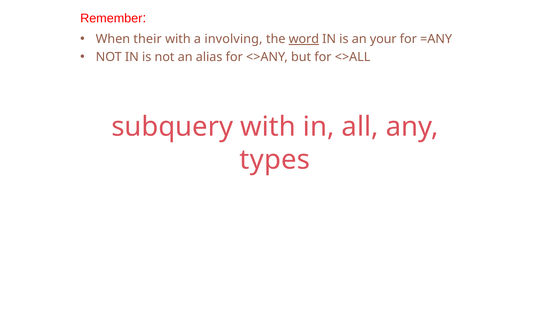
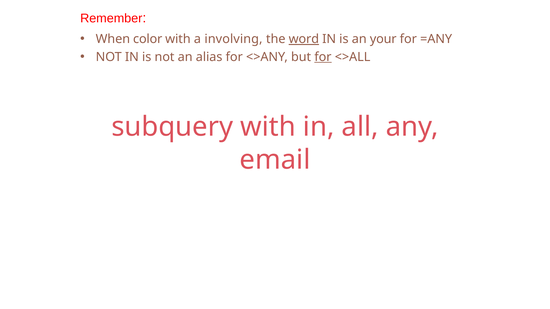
their: their -> color (148, 39)
for underline: none -> present (323, 57)
types: types -> email (275, 160)
